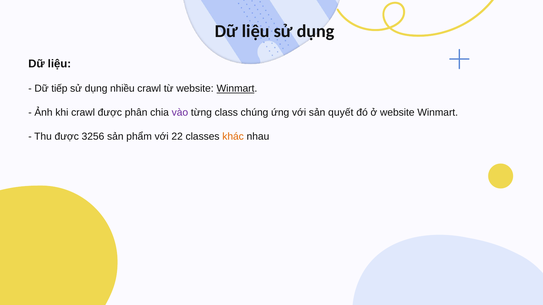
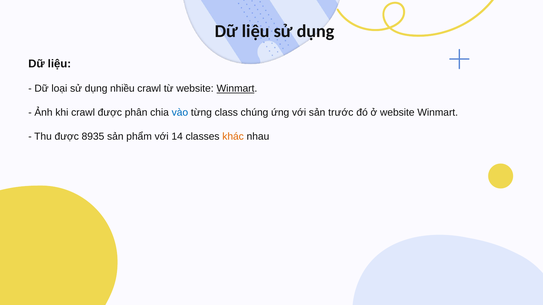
tiếp: tiếp -> loại (59, 89)
vào colour: purple -> blue (180, 113)
quyết: quyết -> trước (341, 113)
3256: 3256 -> 8935 (93, 137)
22: 22 -> 14 (177, 137)
